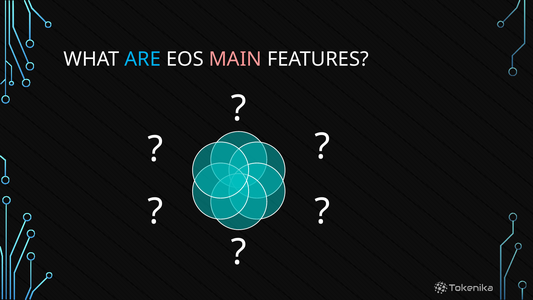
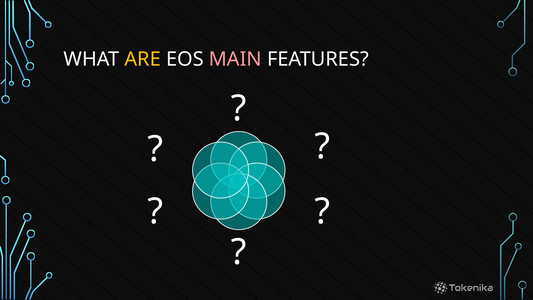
ARE colour: light blue -> yellow (143, 59)
